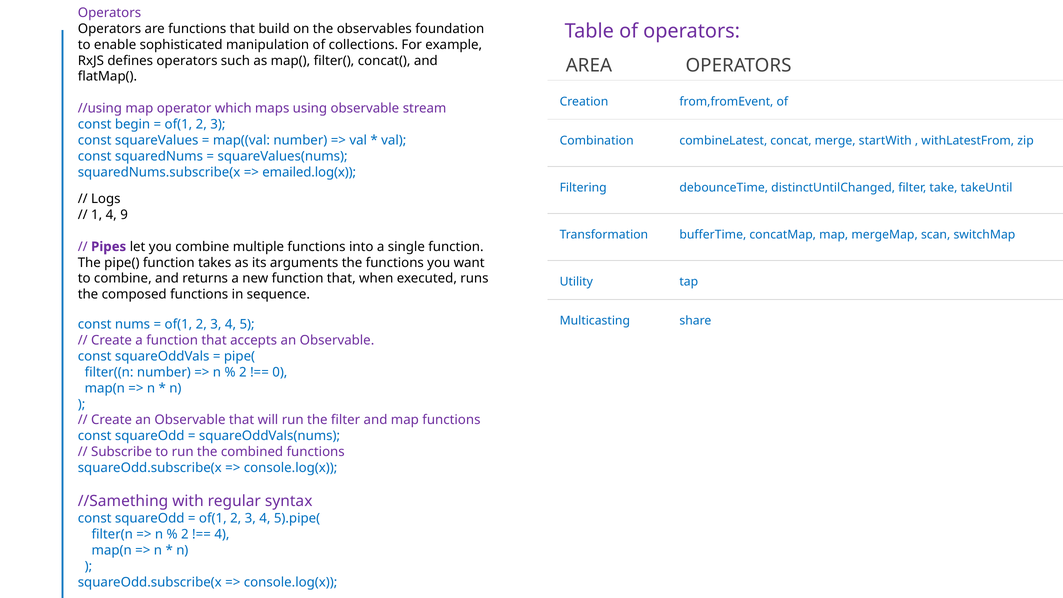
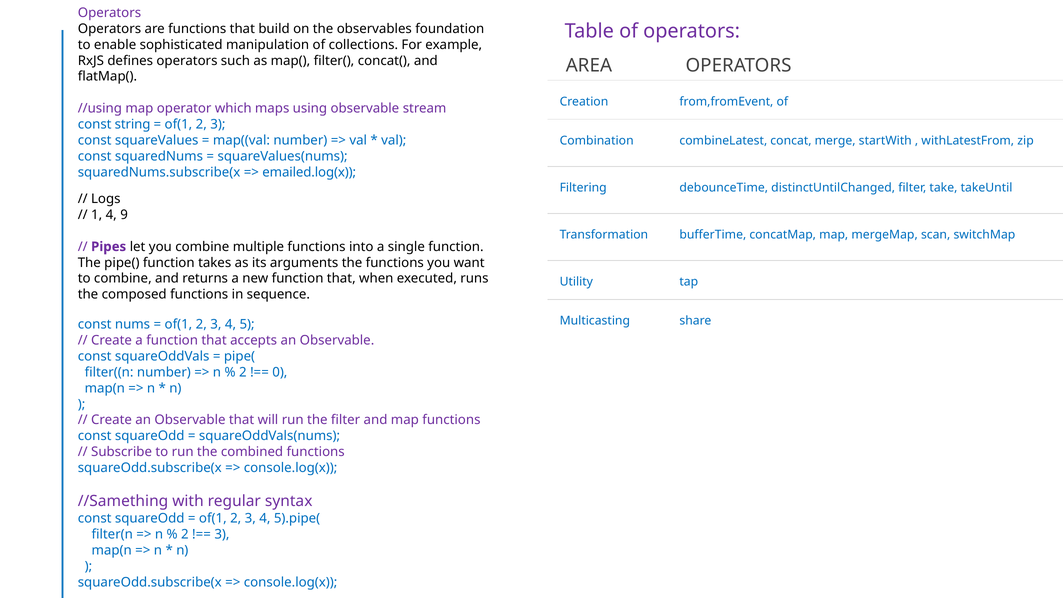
begin: begin -> string (133, 124)
4: 4 -> 3 (222, 534)
